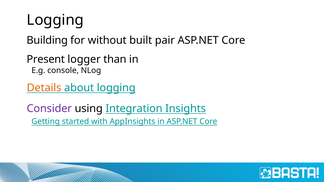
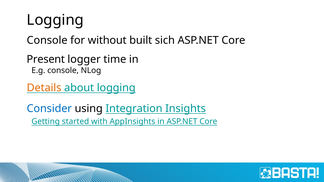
Building: Building -> Console (47, 40)
pair: pair -> sich (165, 40)
than: than -> time (115, 59)
Consider colour: purple -> blue (49, 109)
